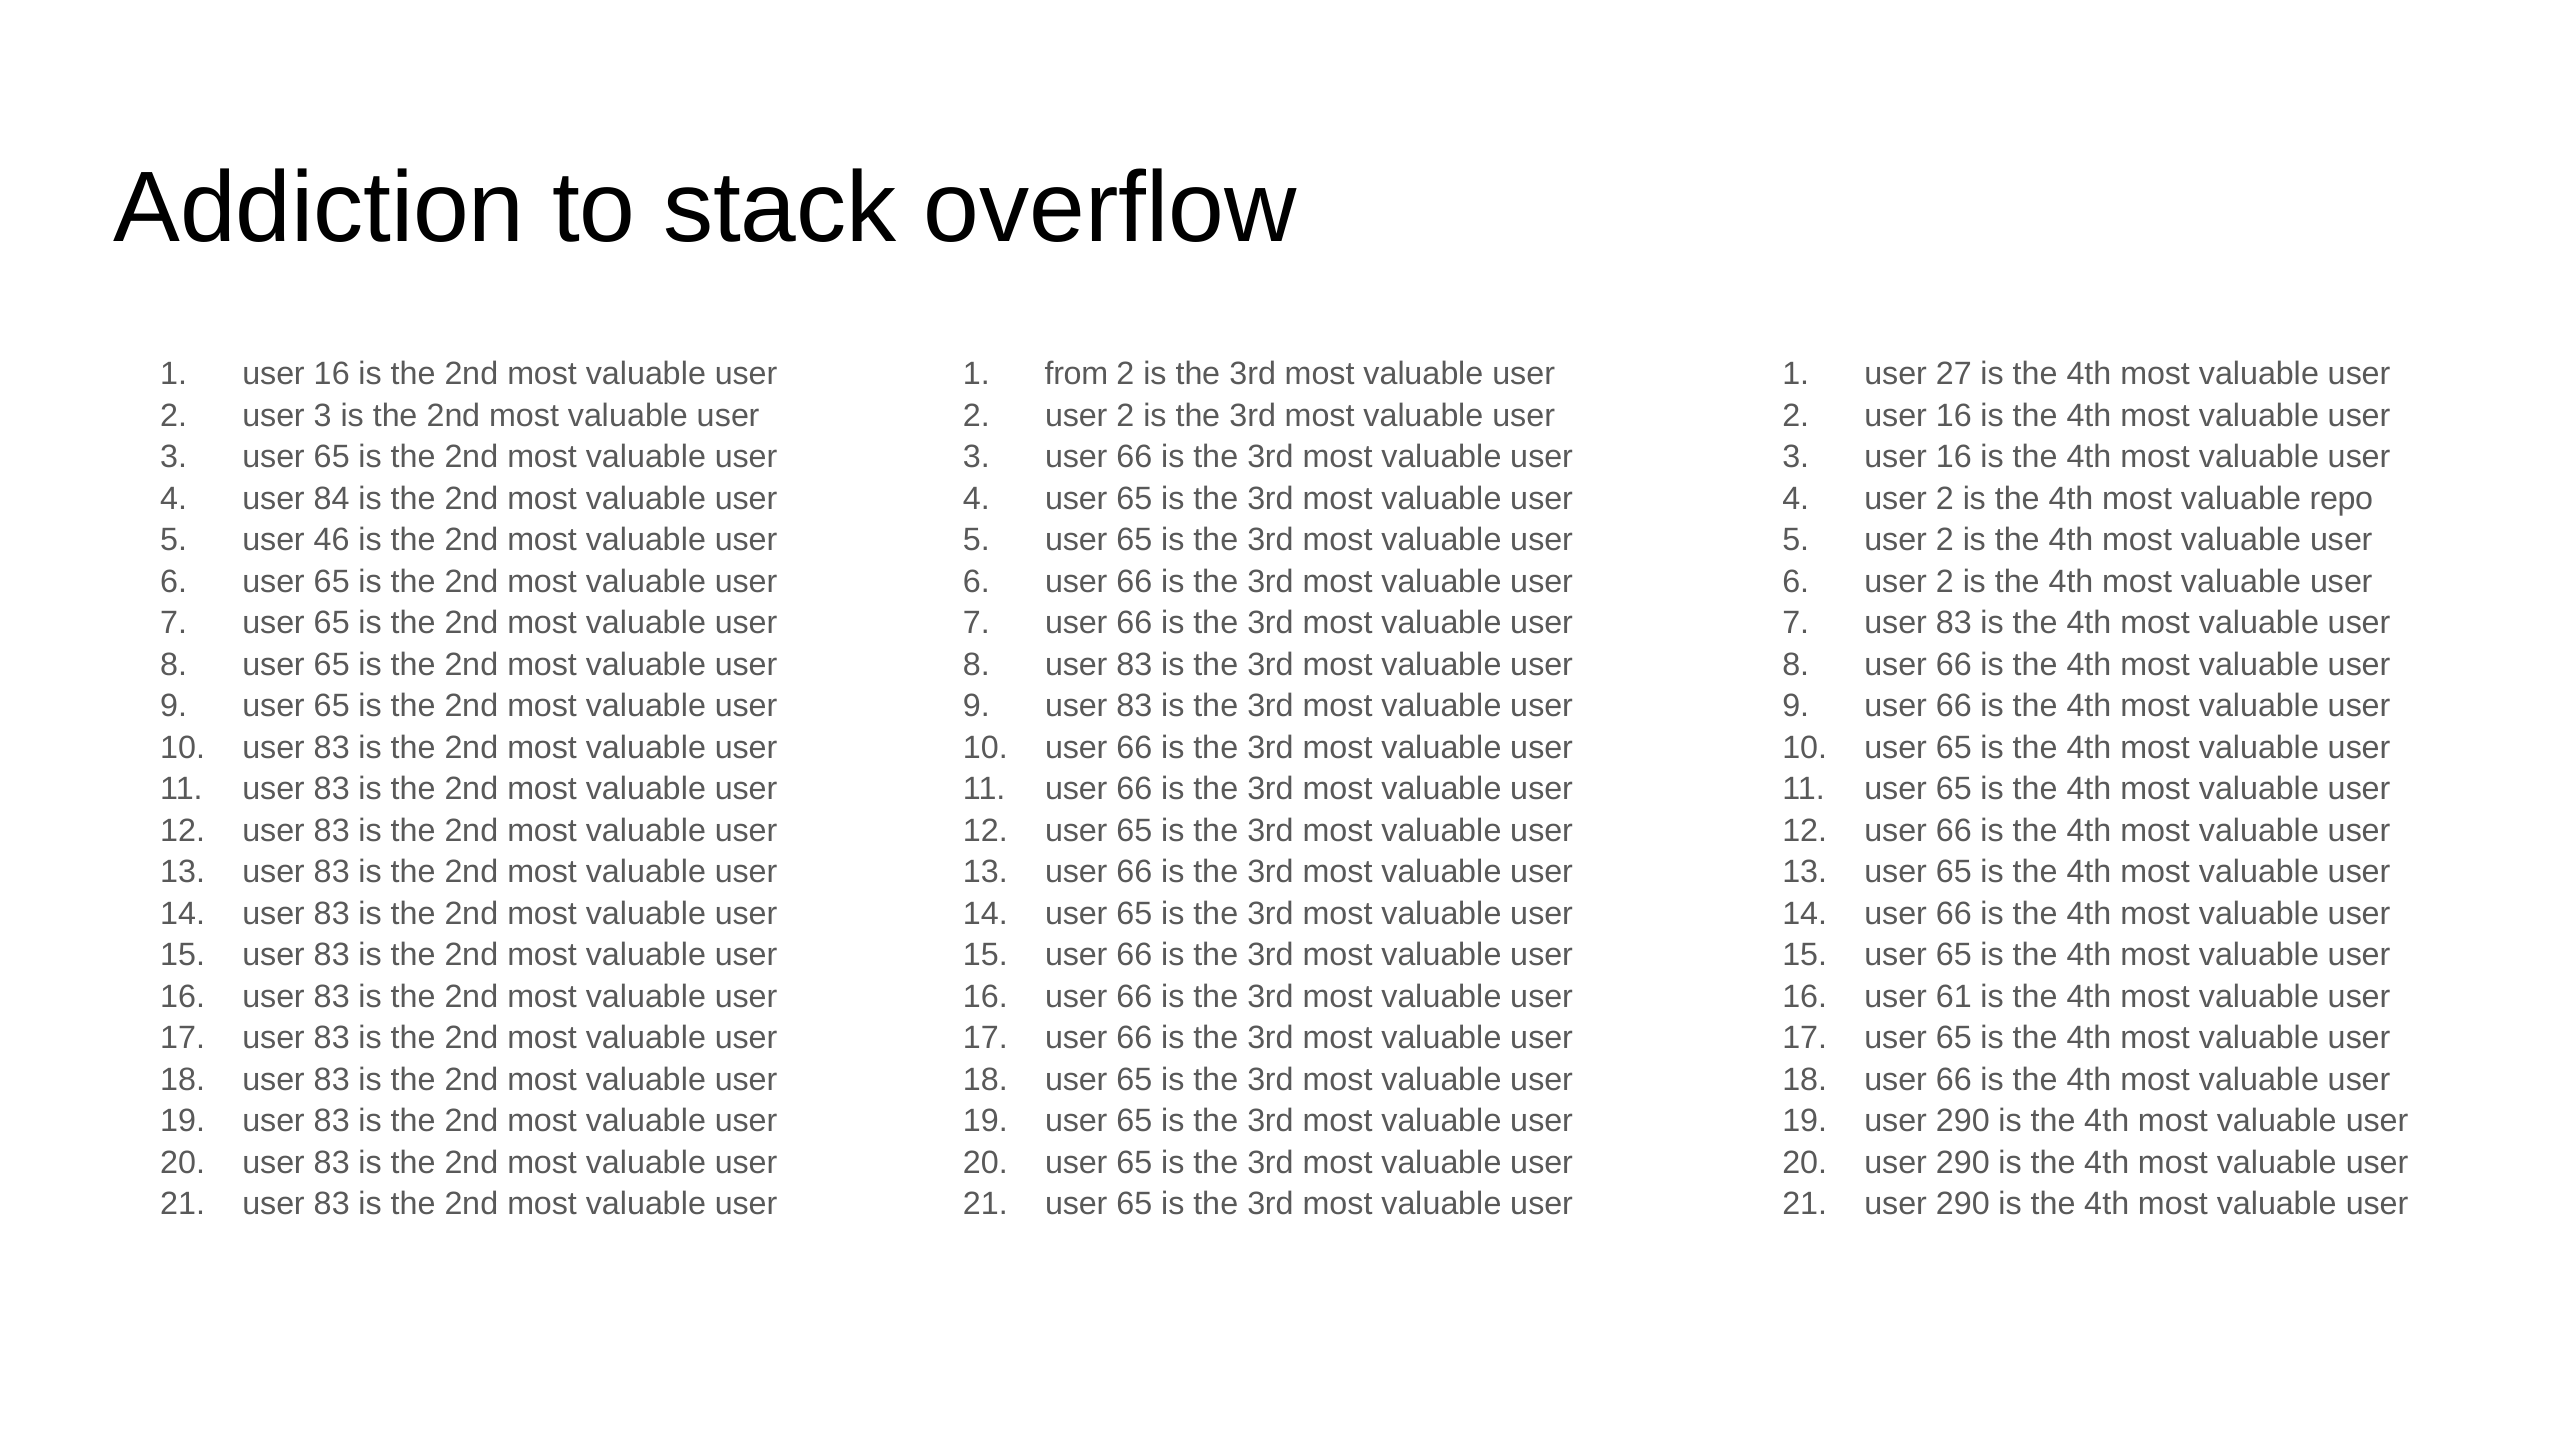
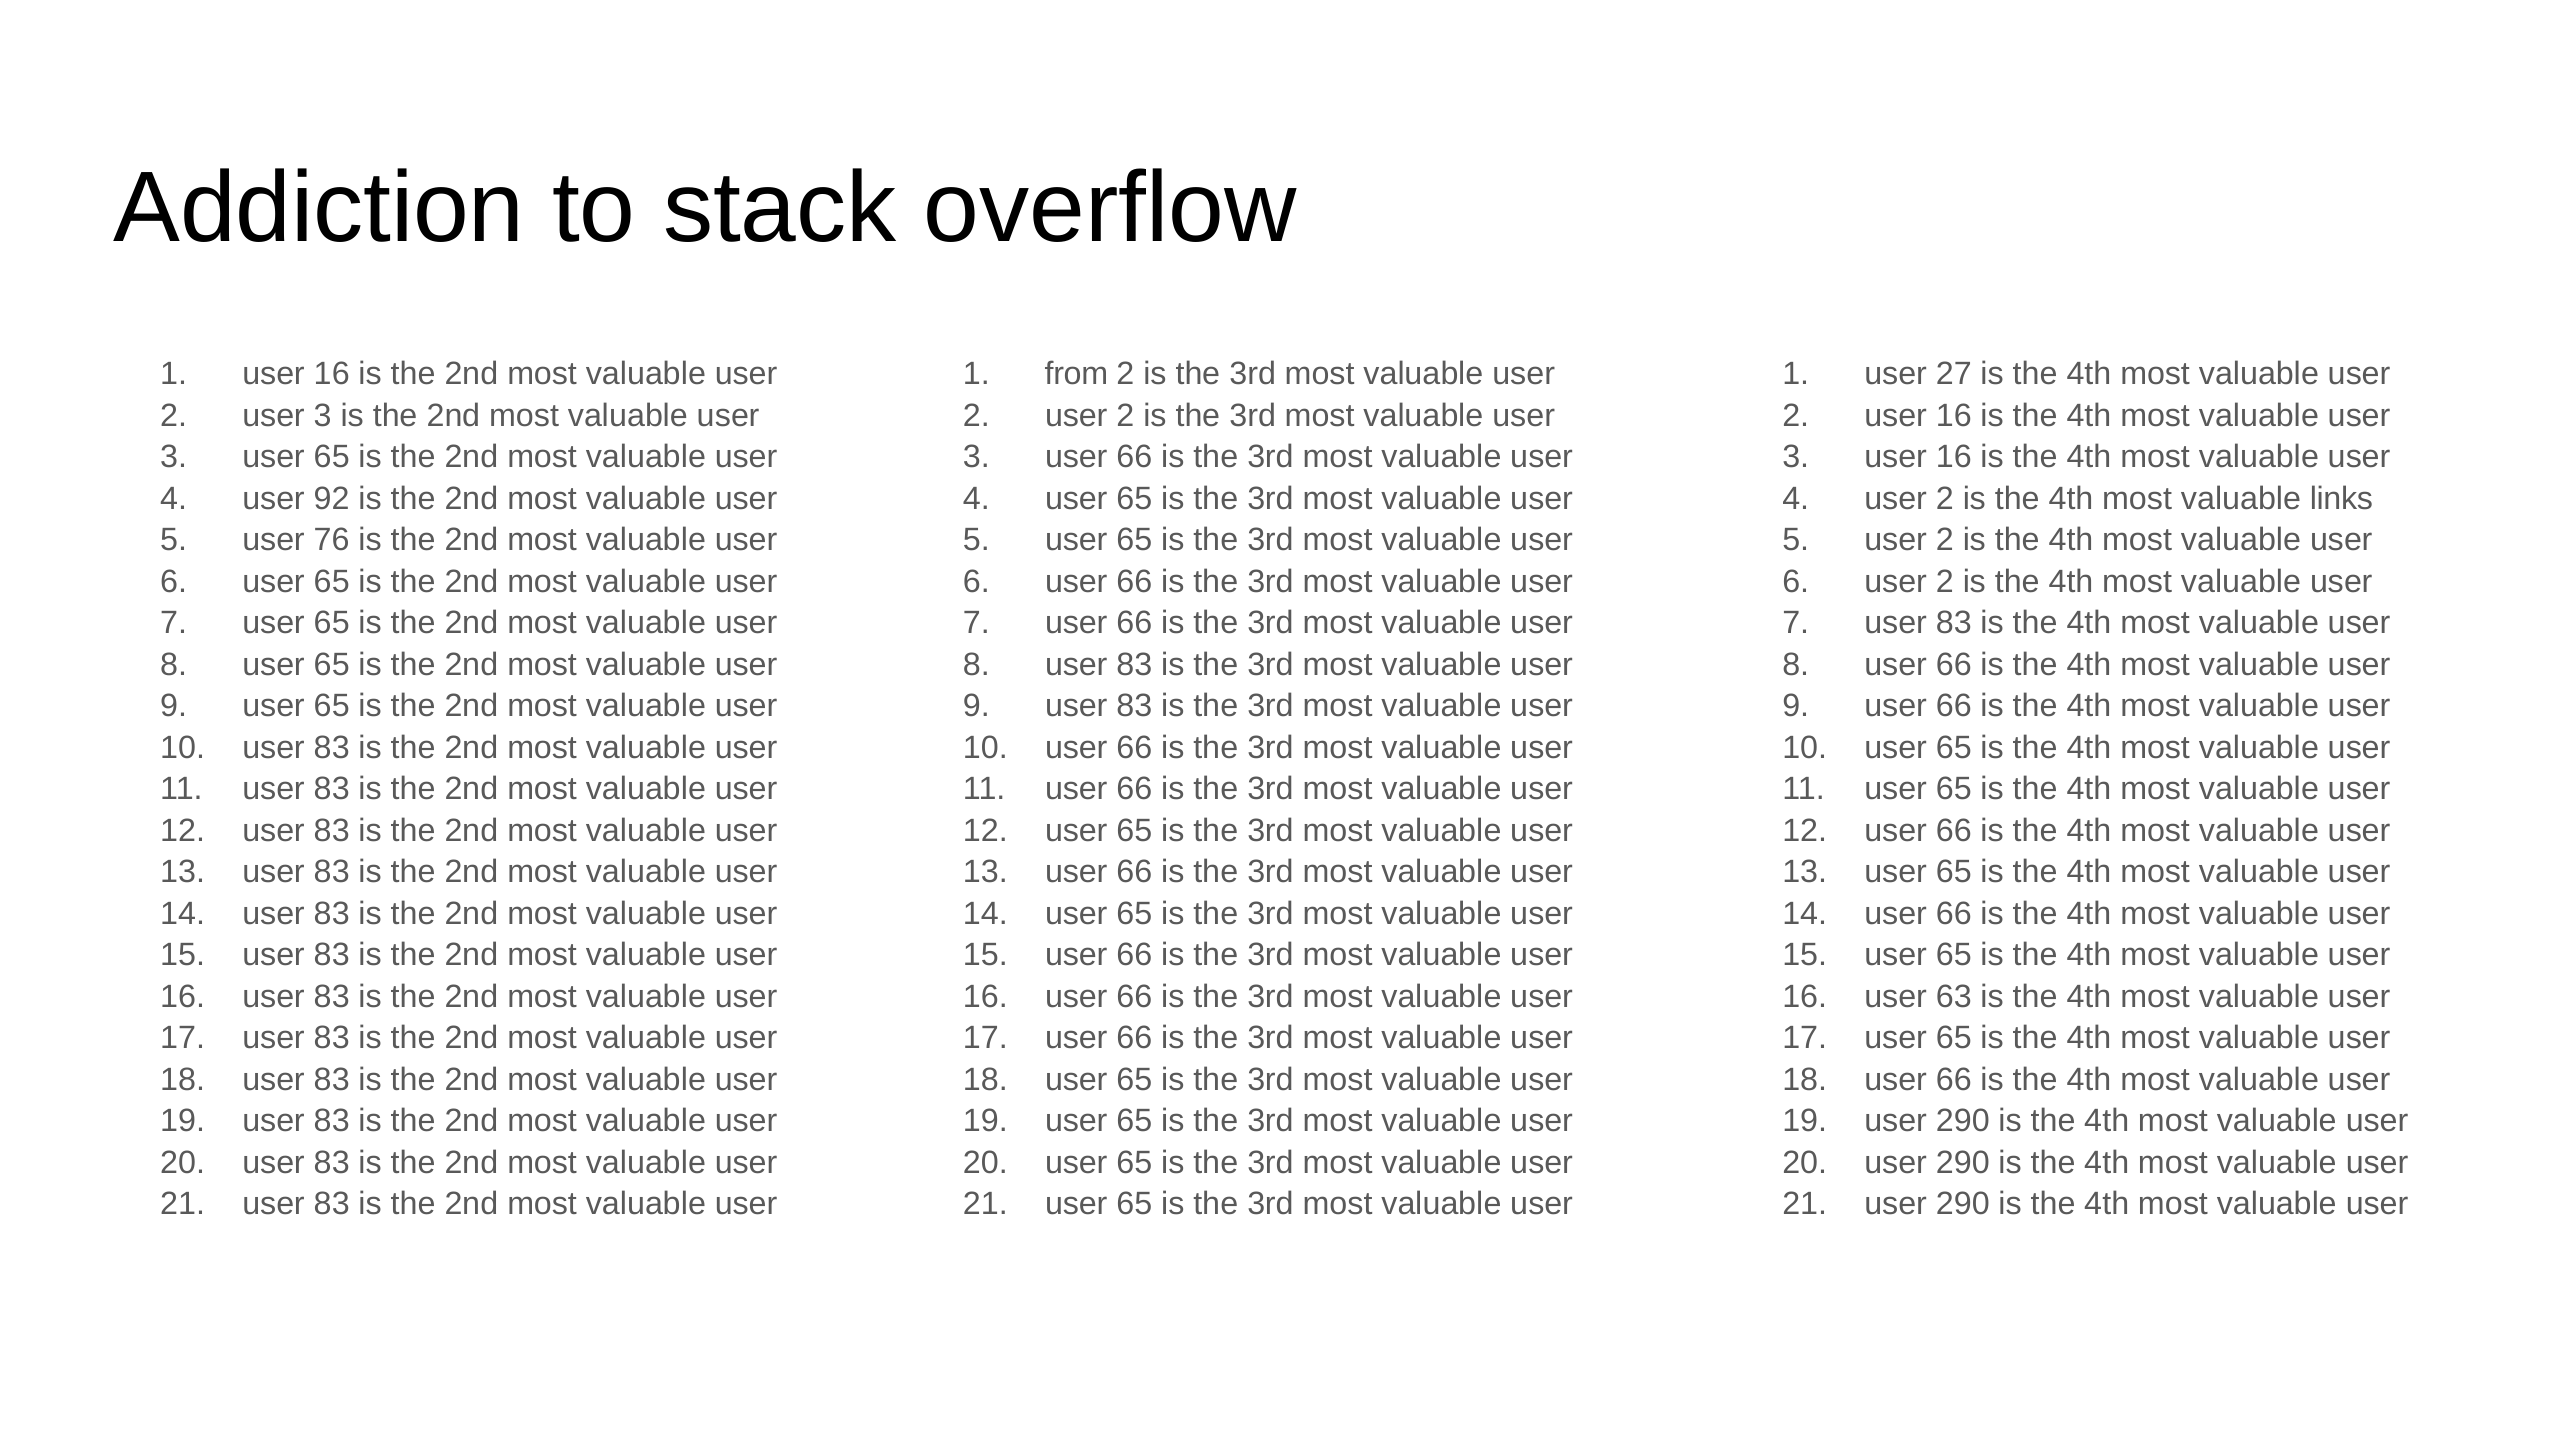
84: 84 -> 92 (332, 499)
repo: repo -> links (2341, 499)
46: 46 -> 76 (332, 540)
61: 61 -> 63 (1954, 997)
